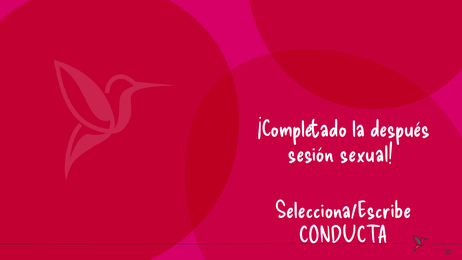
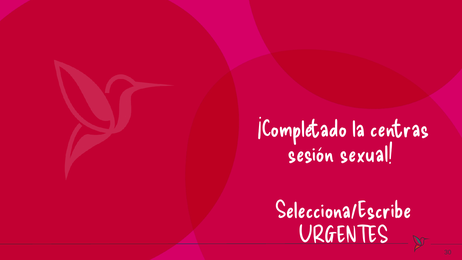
después: después -> centras (400, 129)
CONDUCTA: CONDUCTA -> URGENTES (343, 235)
